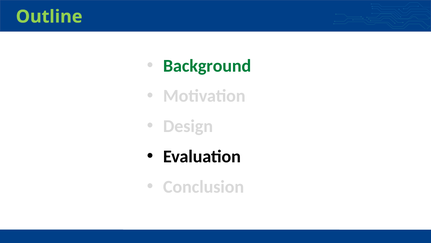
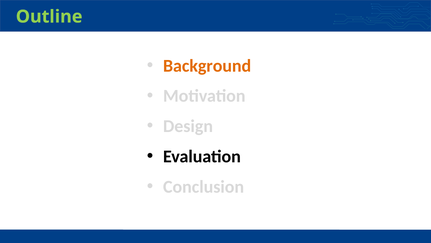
Background colour: green -> orange (207, 66)
